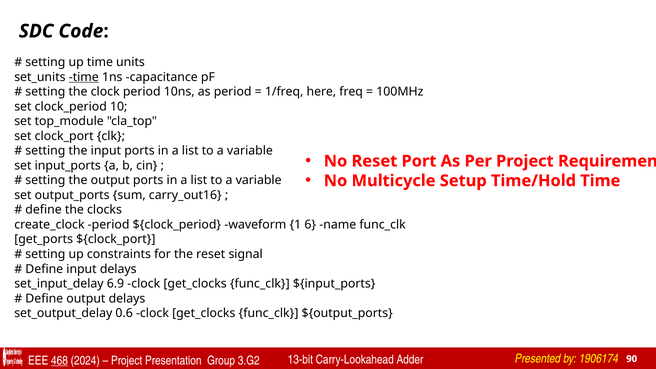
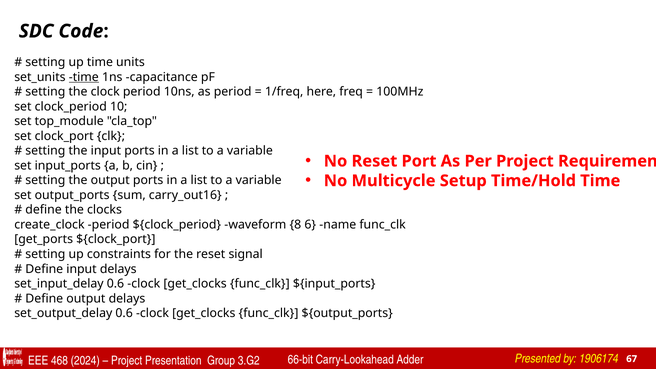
1: 1 -> 8 (295, 225)
set_input_delay 6.9: 6.9 -> 0.6 (115, 284)
468 underline: present -> none (59, 360)
13-bit: 13-bit -> 66-bit (300, 359)
90: 90 -> 67 (632, 359)
